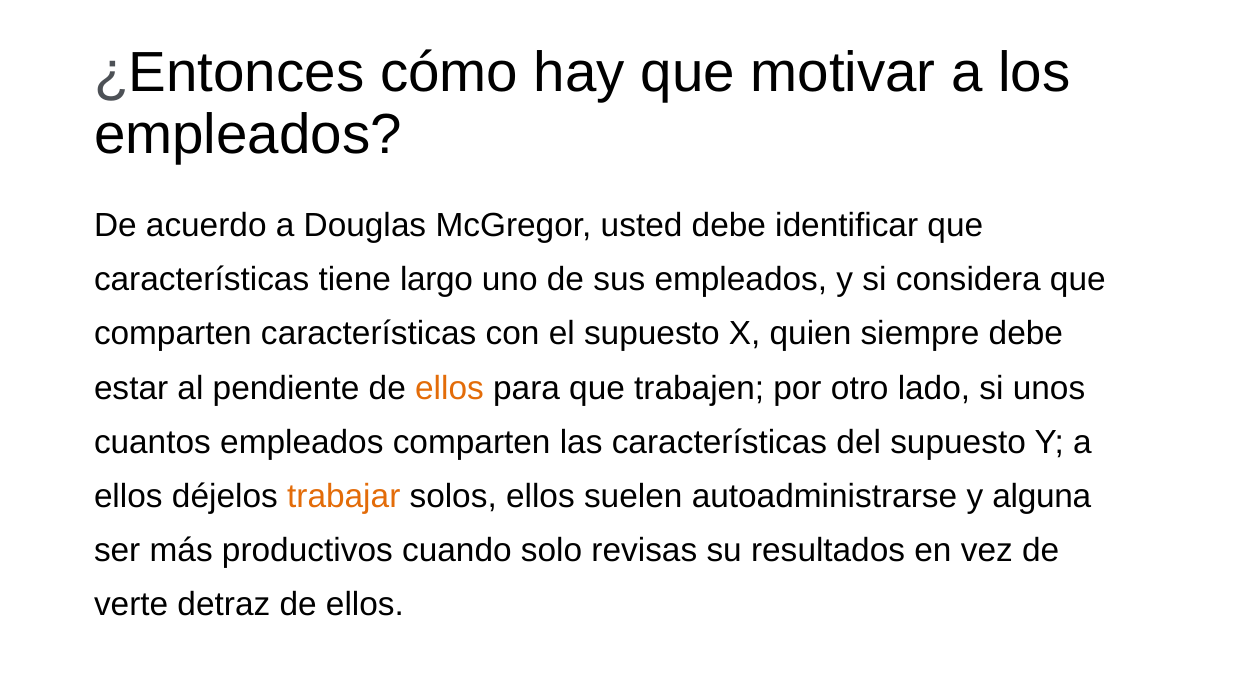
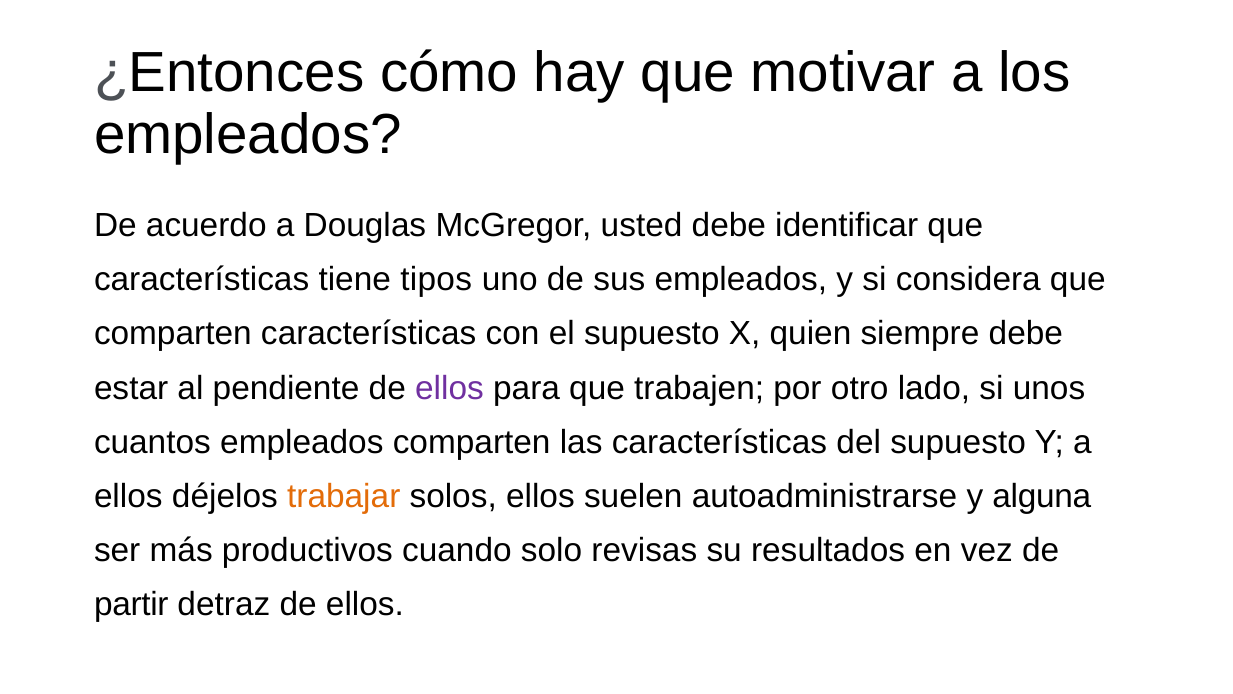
largo: largo -> tipos (436, 280)
ellos colour: orange -> purple (449, 388)
verte: verte -> partir (131, 604)
